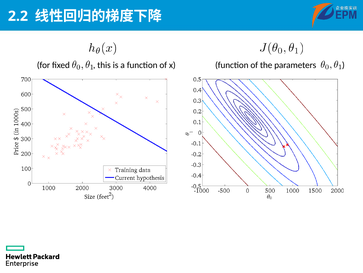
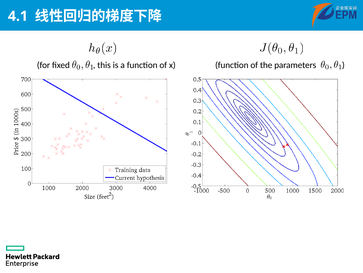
2.2: 2.2 -> 4.1 (18, 16)
